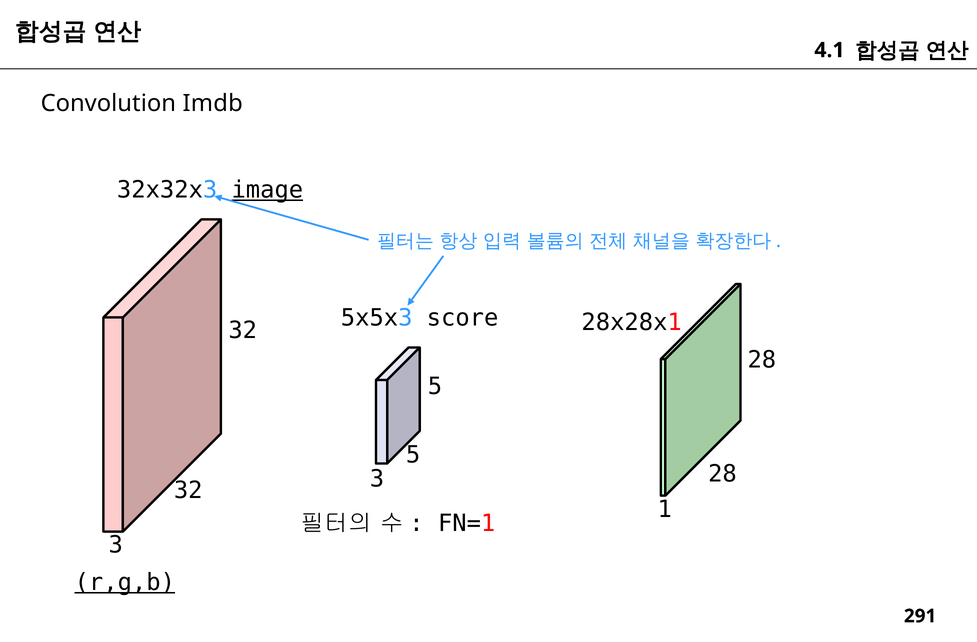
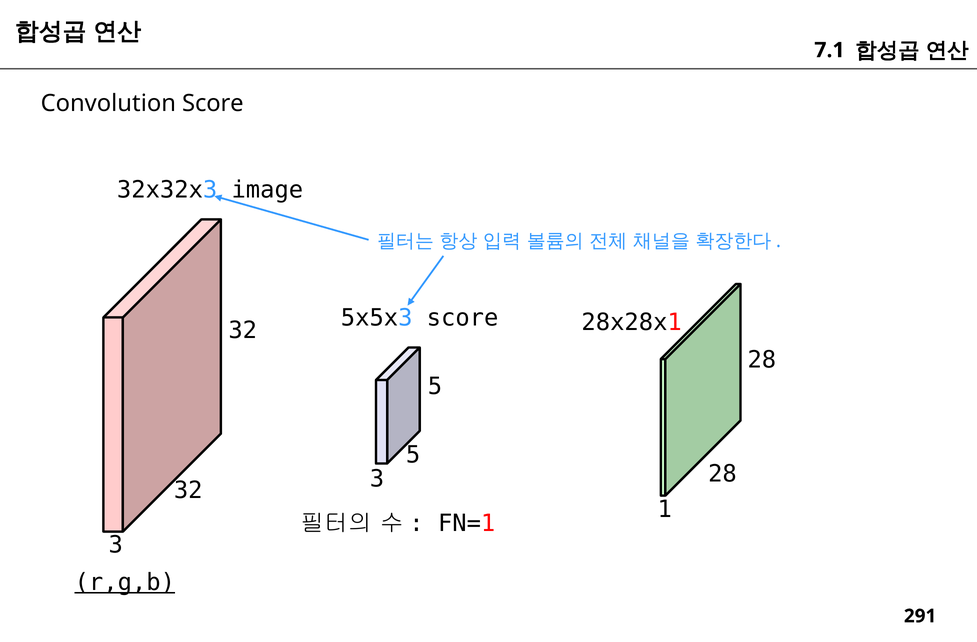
4.1: 4.1 -> 7.1 (829, 50)
Convolution Imdb: Imdb -> Score (213, 103)
image underline: present -> none (267, 190)
